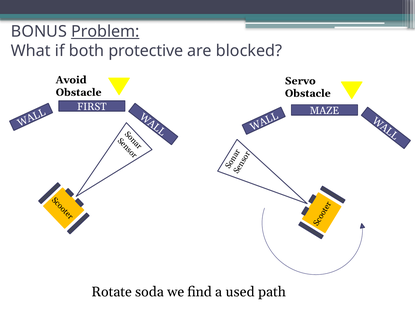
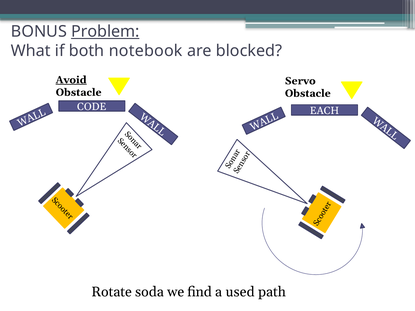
protective: protective -> notebook (146, 51)
Avoid underline: none -> present (71, 80)
FIRST: FIRST -> CODE (92, 107)
MAZE: MAZE -> EACH (324, 111)
